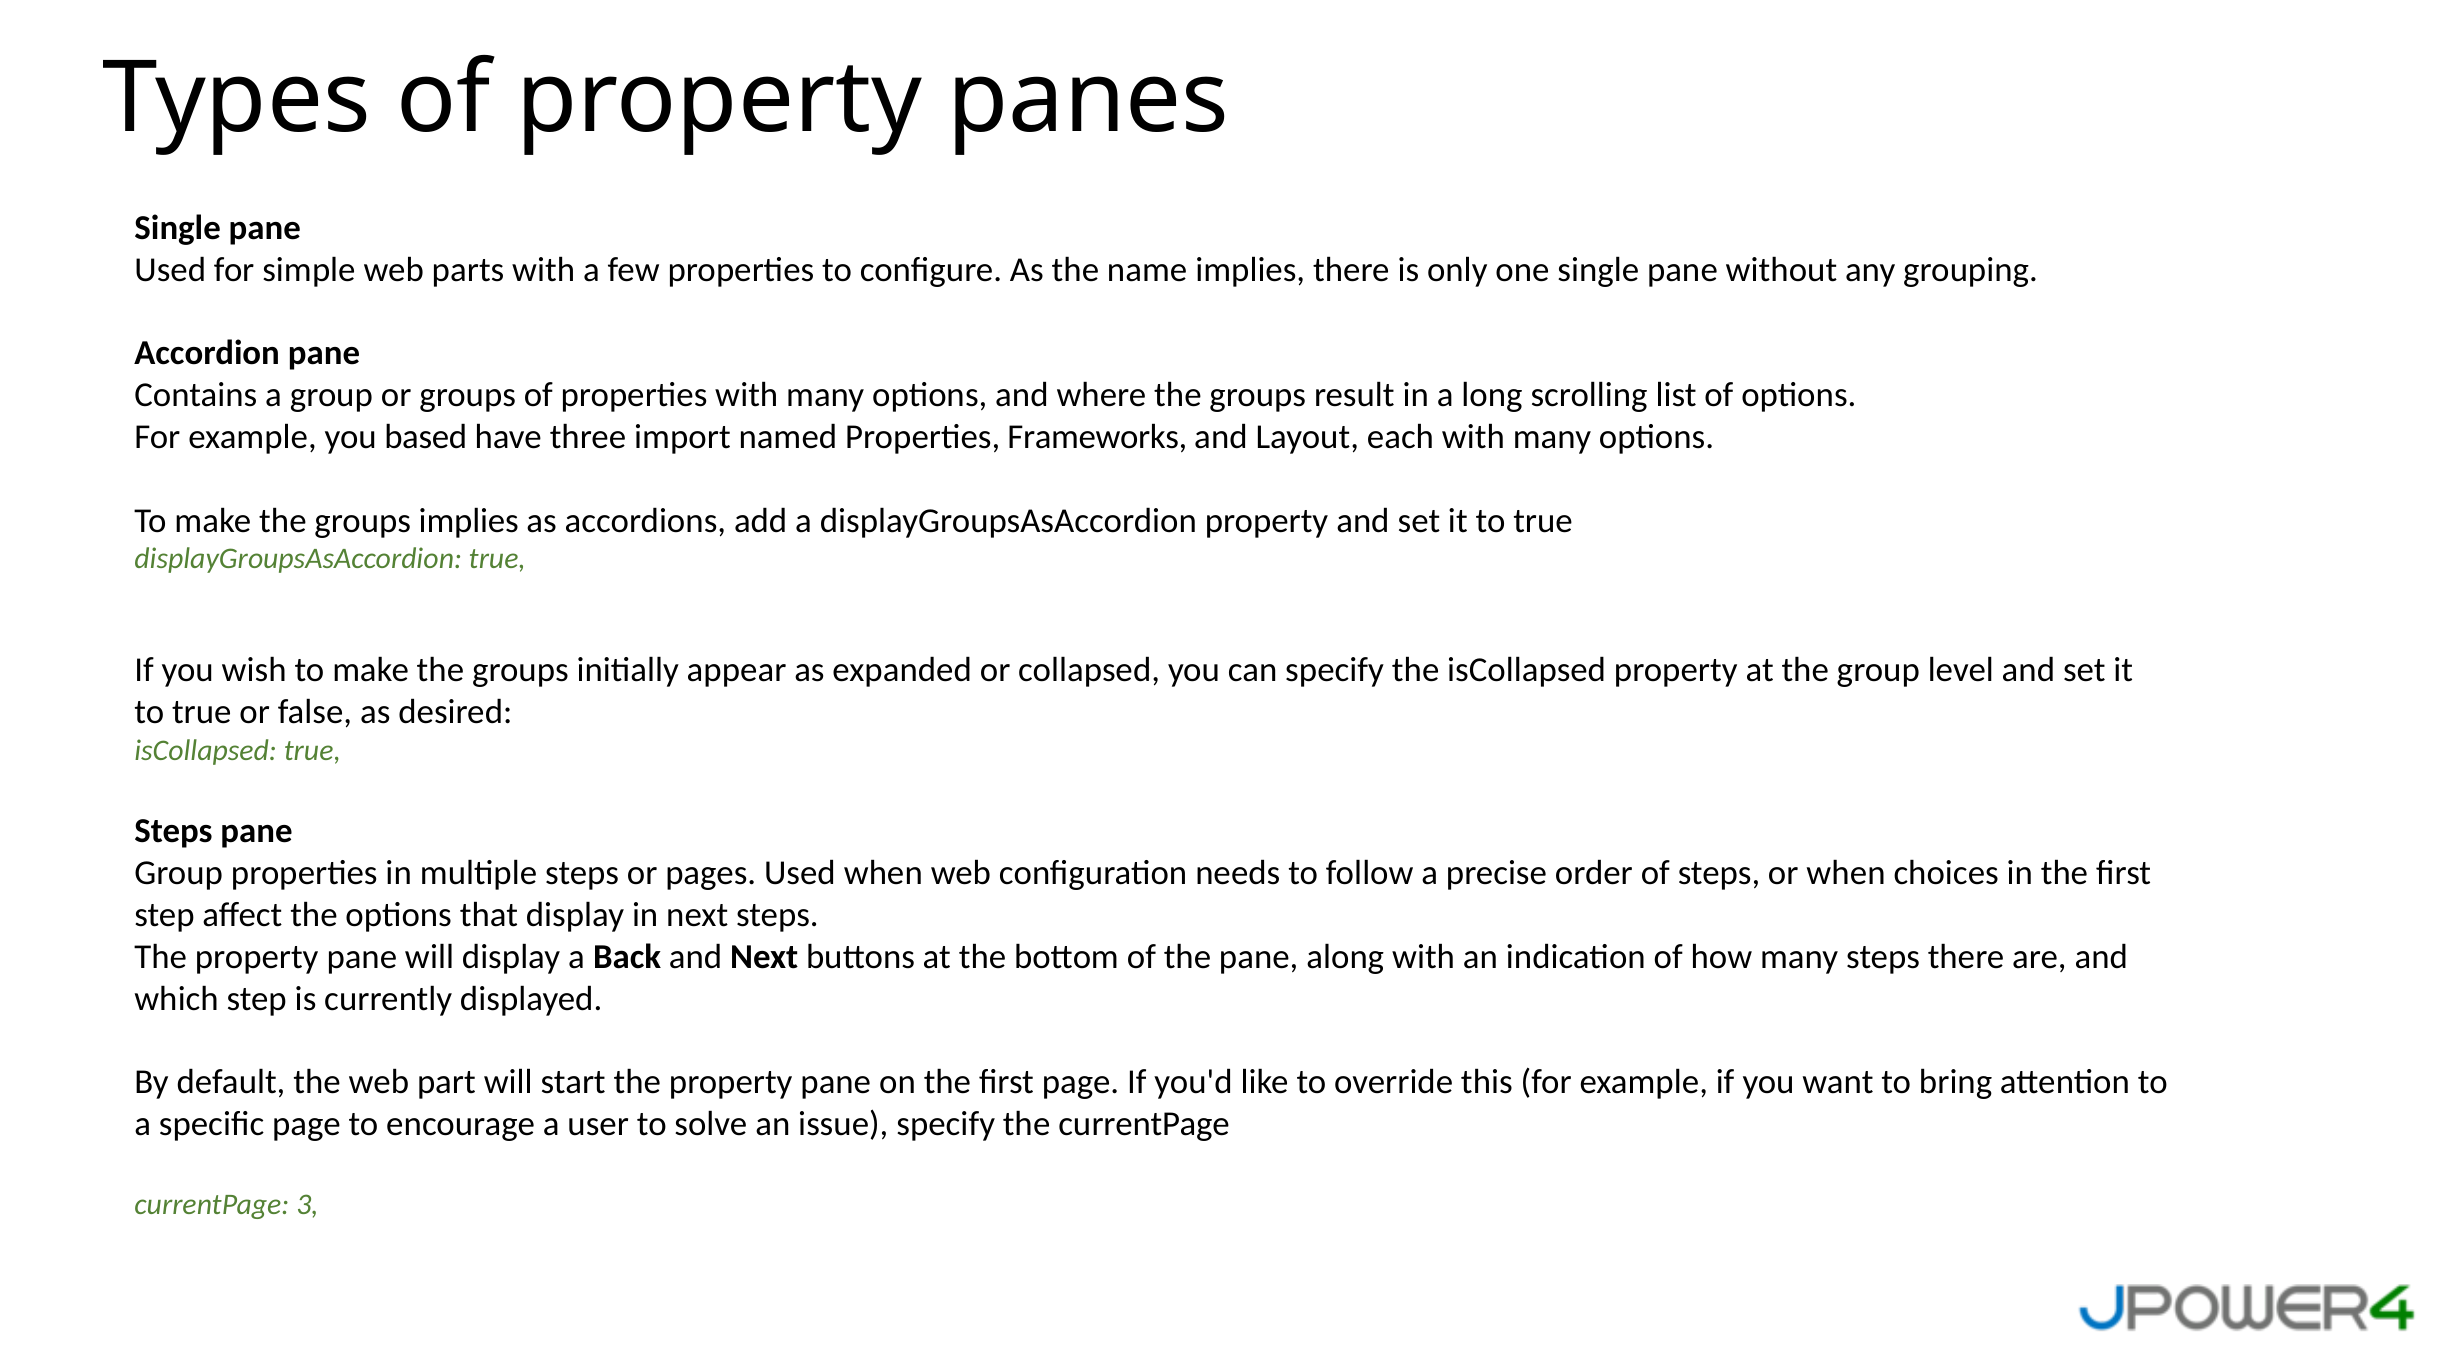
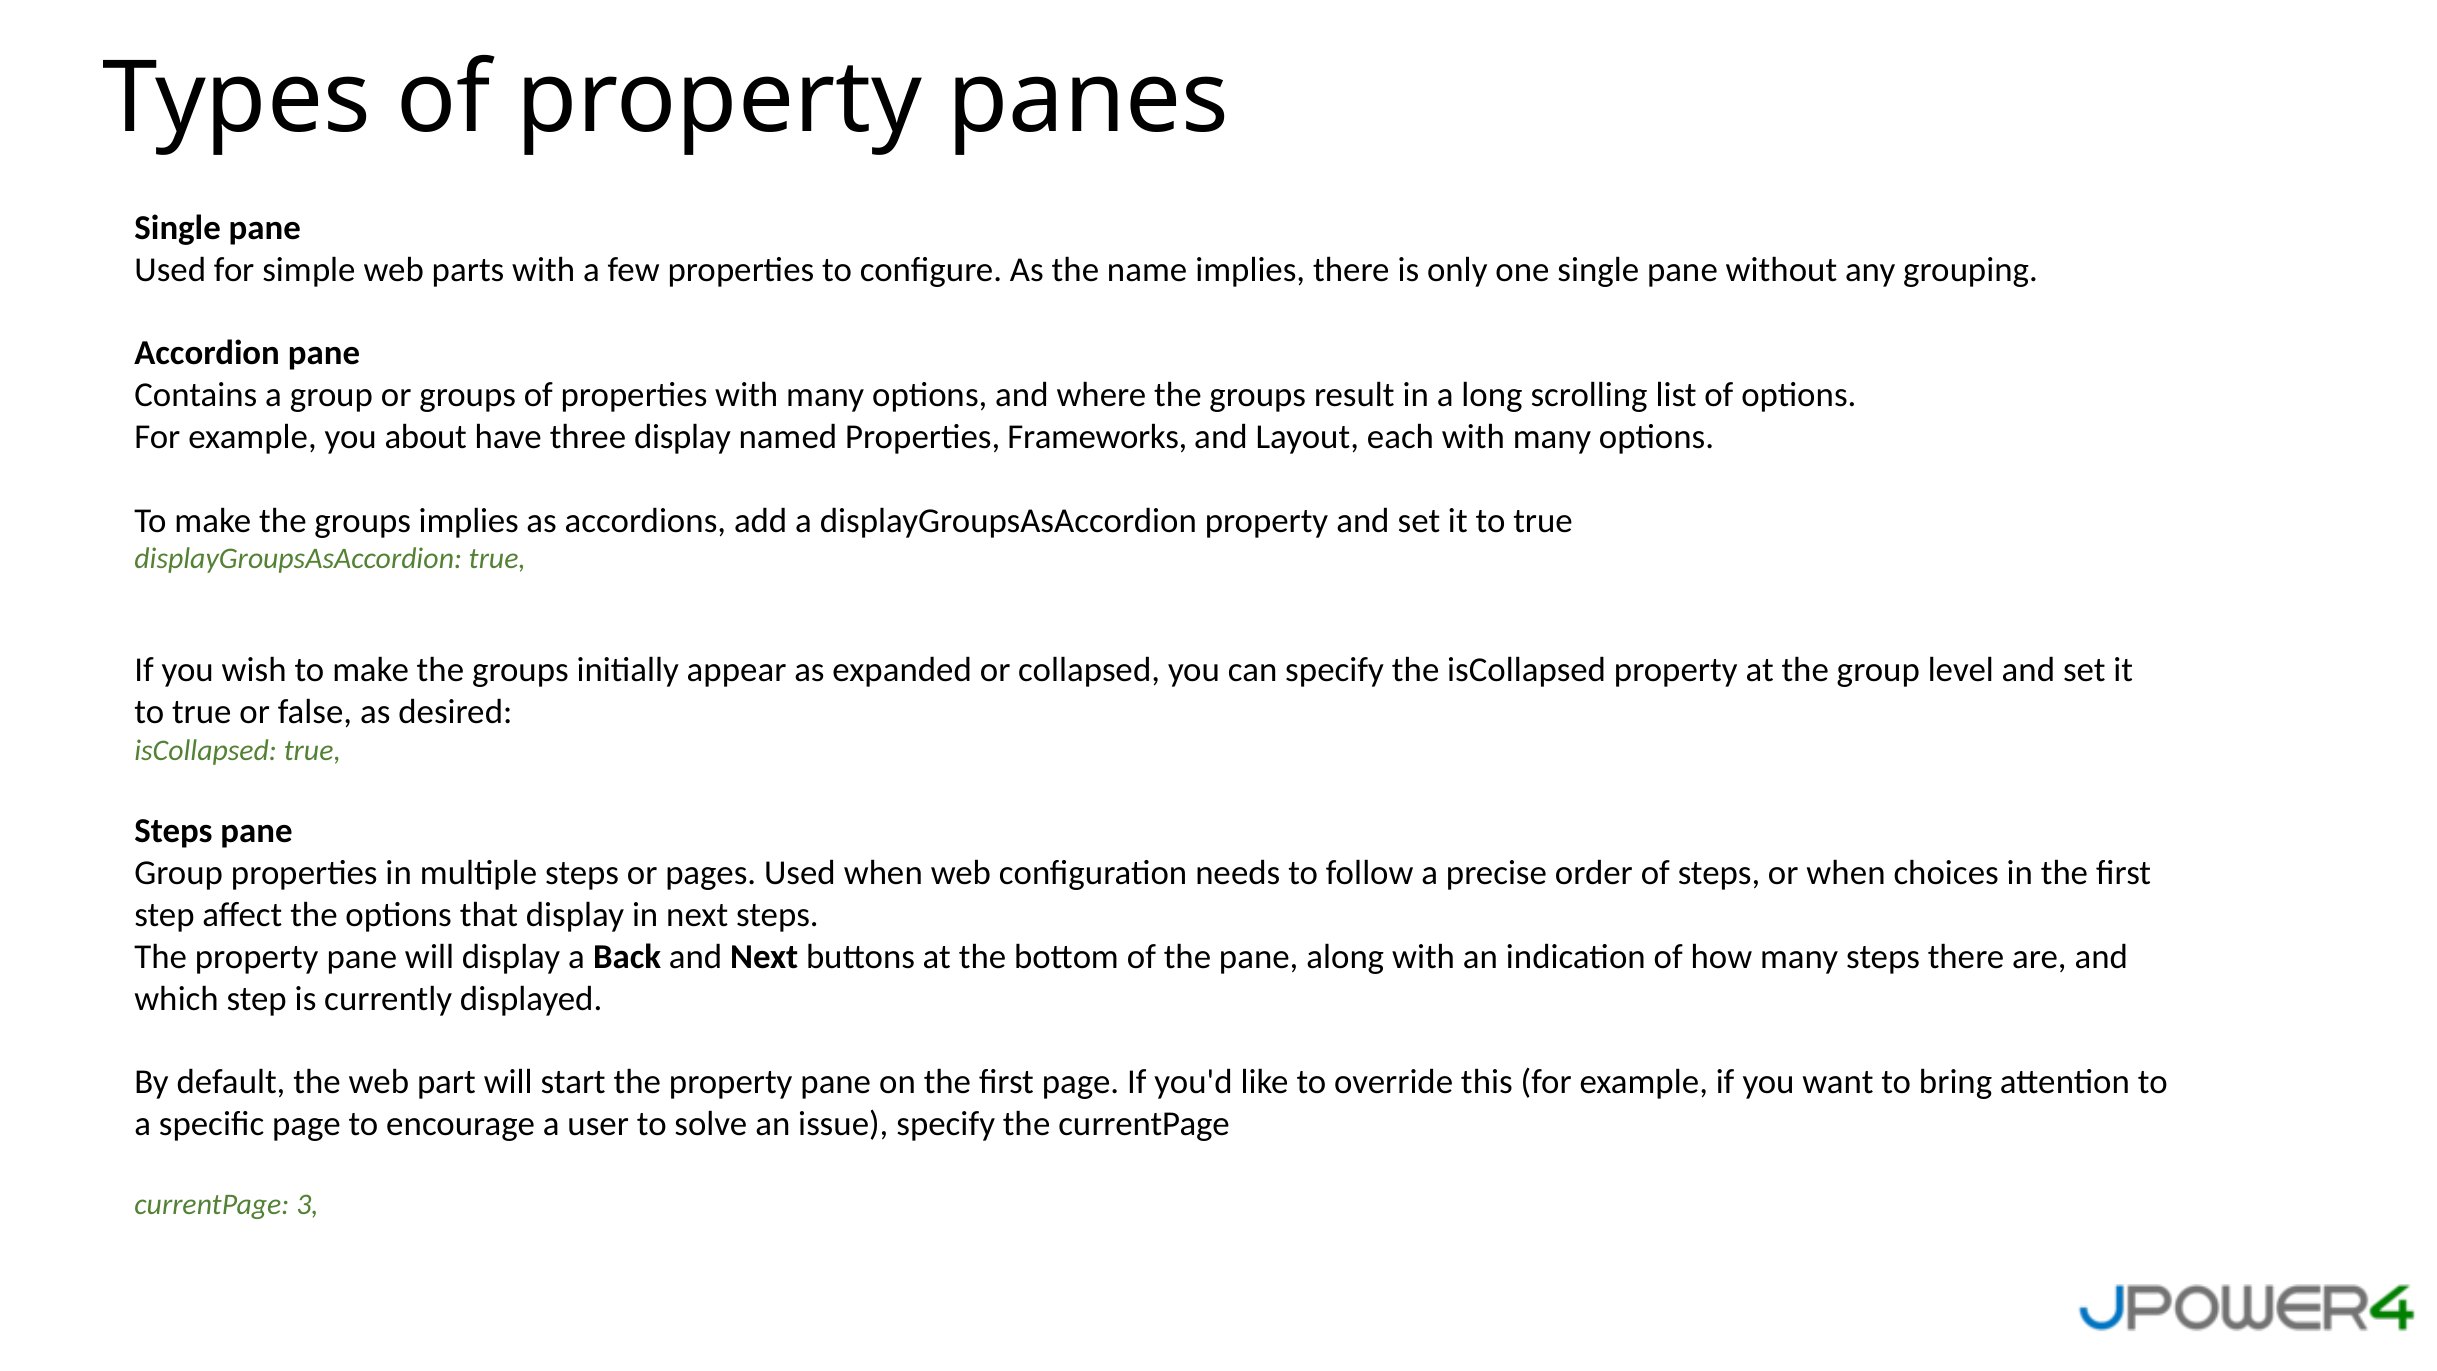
based: based -> about (426, 437)
three import: import -> display (683, 437)
